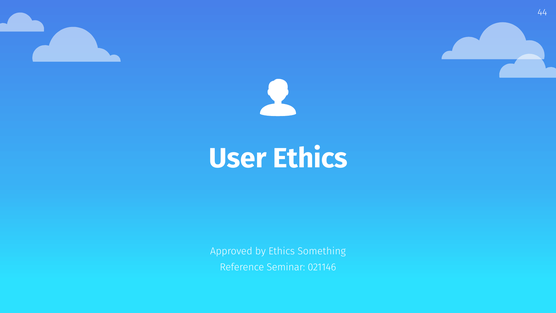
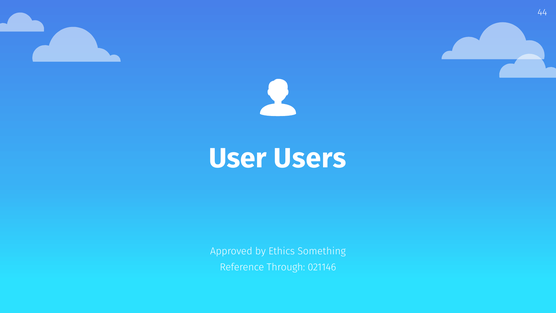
User Ethics: Ethics -> Users (310, 158)
Seminar: Seminar -> Through (286, 267)
